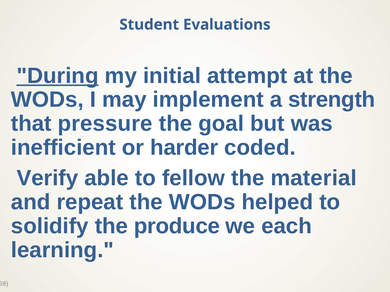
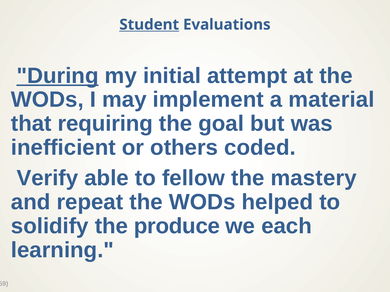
Student underline: none -> present (149, 25)
strength: strength -> material (331, 100)
pressure: pressure -> requiring (105, 124)
harder: harder -> others (184, 148)
material: material -> mastery (314, 178)
